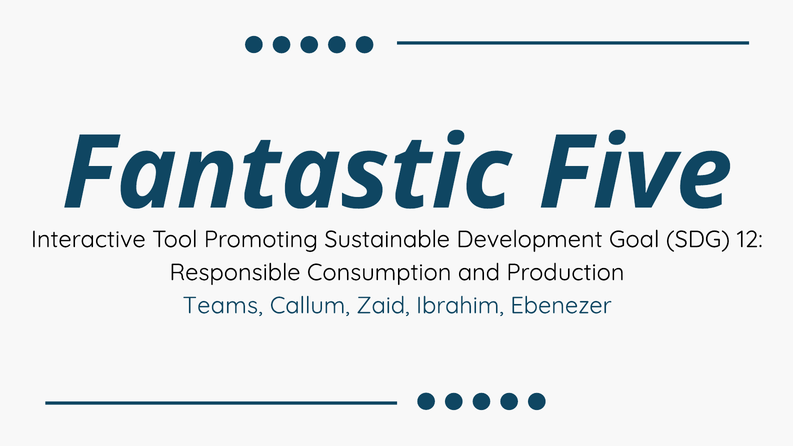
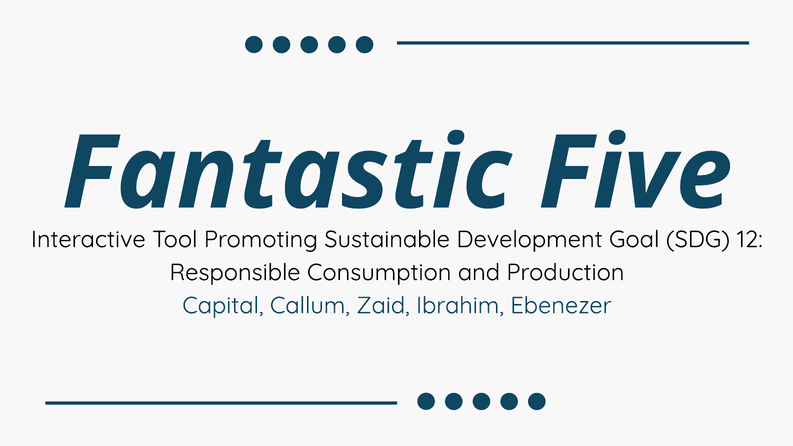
Teams: Teams -> Capital (223, 306)
